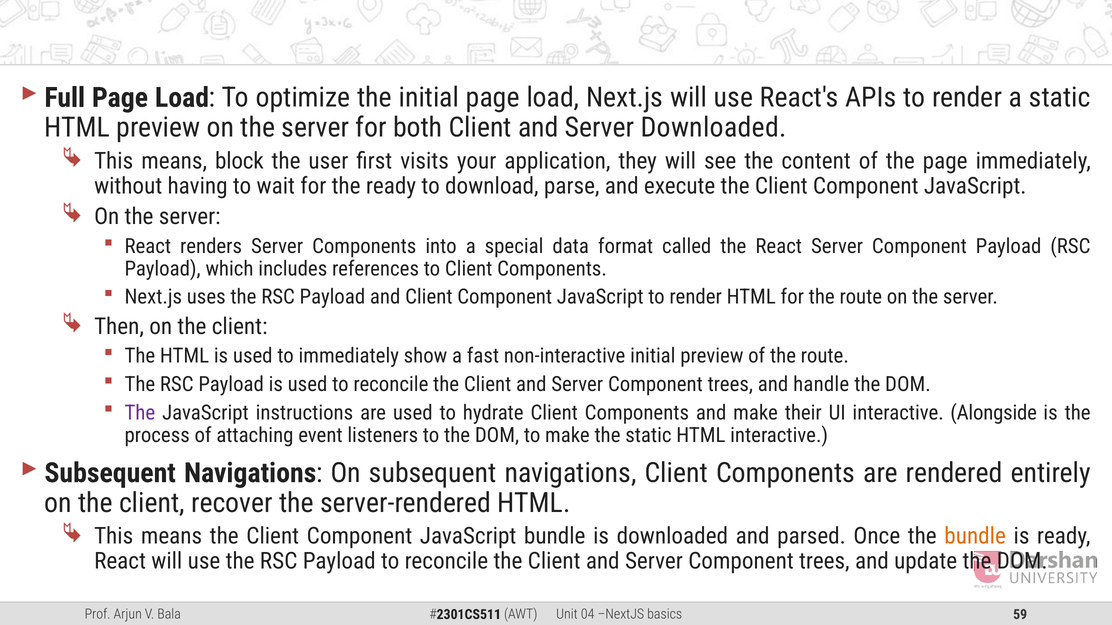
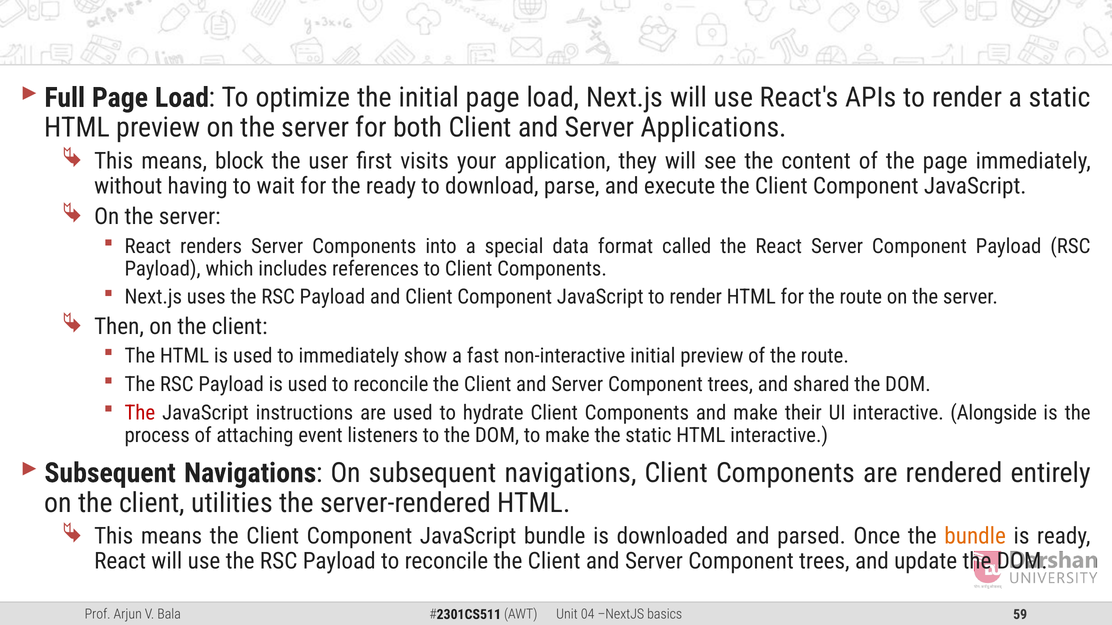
Server Downloaded: Downloaded -> Applications (714, 128)
handle: handle -> shared (821, 385)
The colour: purple -> red (140, 413)
recover: recover -> utilities (232, 503)
